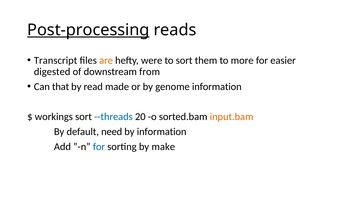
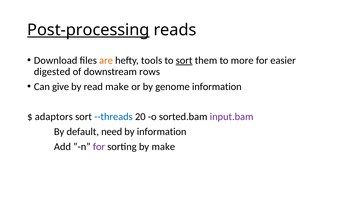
Transcript: Transcript -> Download (56, 60)
were: were -> tools (152, 60)
sort underline: none -> present (184, 60)
from: from -> rows (150, 72)
that: that -> give (61, 87)
read made: made -> make (117, 87)
workings: workings -> adaptors (54, 117)
input.bam colour: orange -> purple (232, 117)
for colour: blue -> purple (99, 146)
